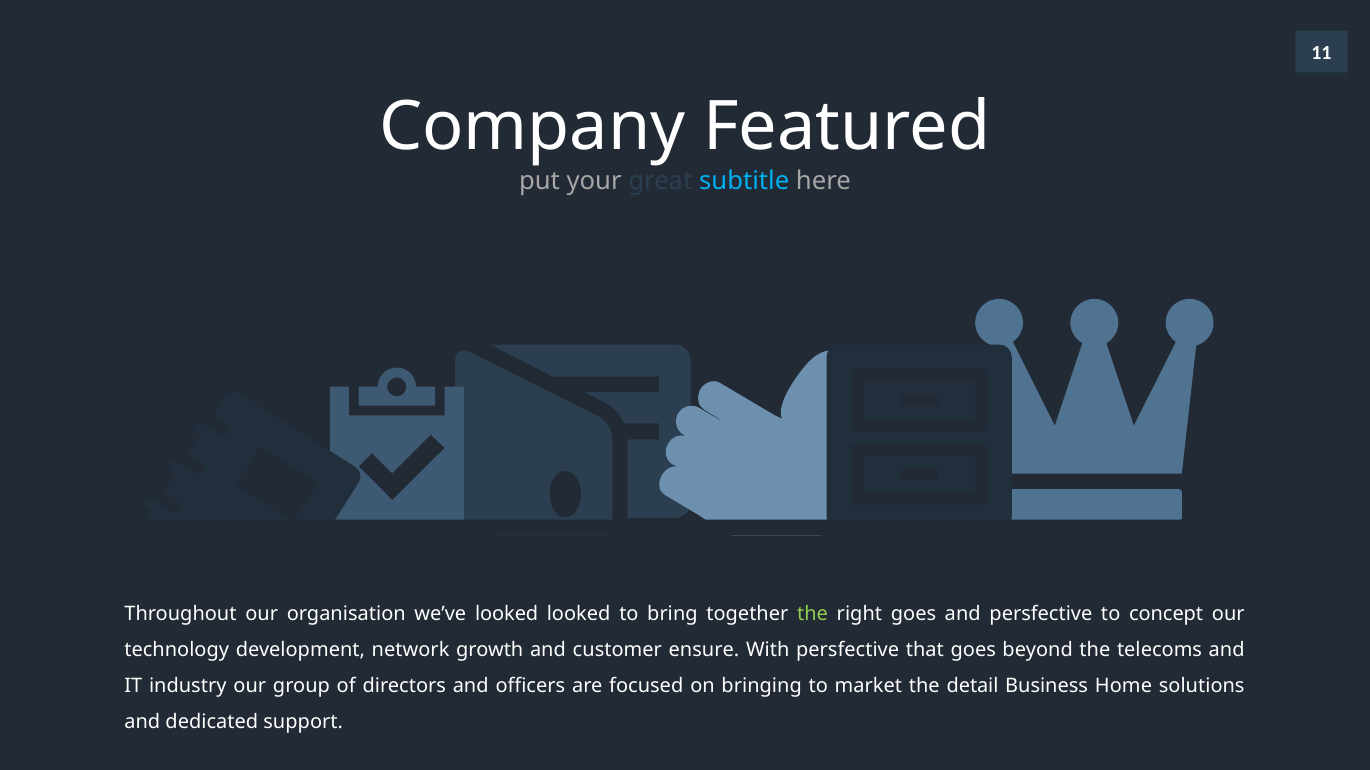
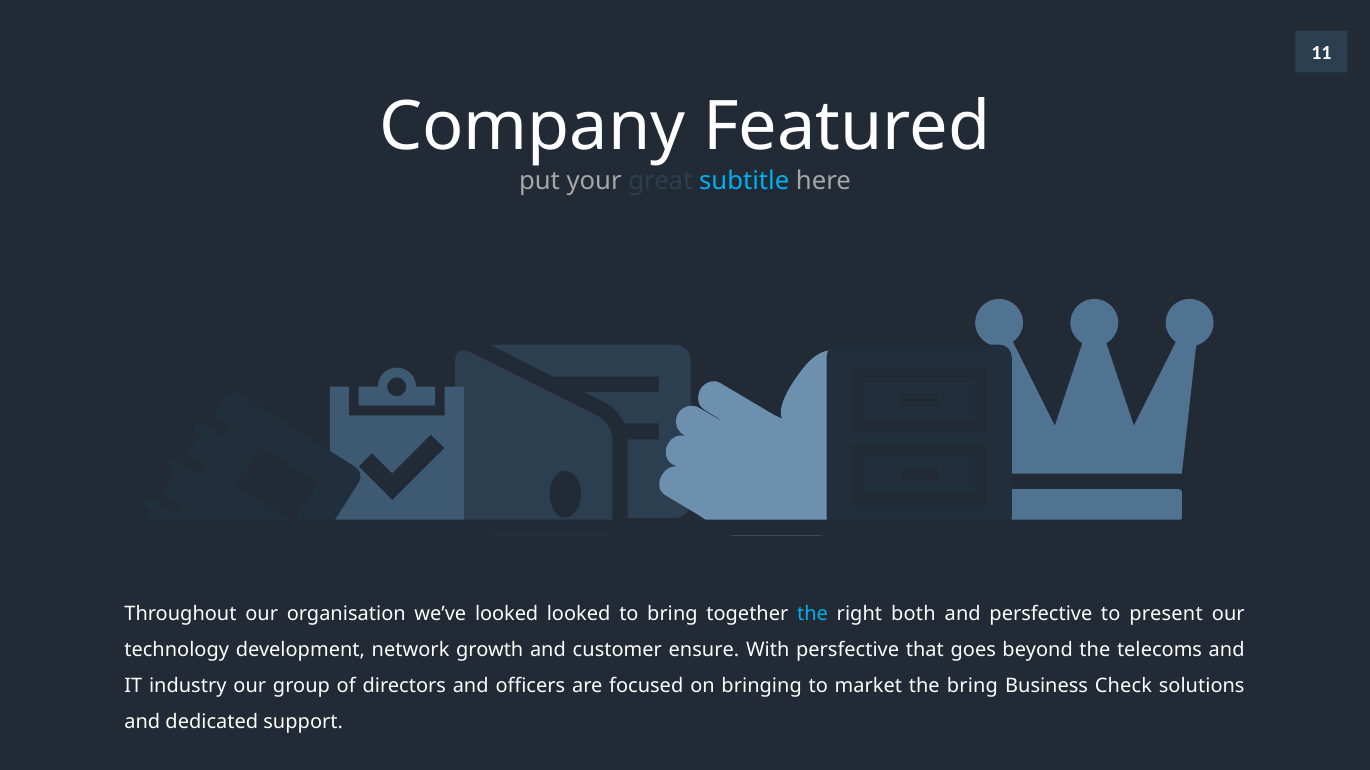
the colour: light green -> light blue (813, 615)
right goes: goes -> both (913, 615)
concept: concept -> present (1166, 615)
the detail: detail -> bring (972, 687)
Home: Home -> Check (1123, 687)
